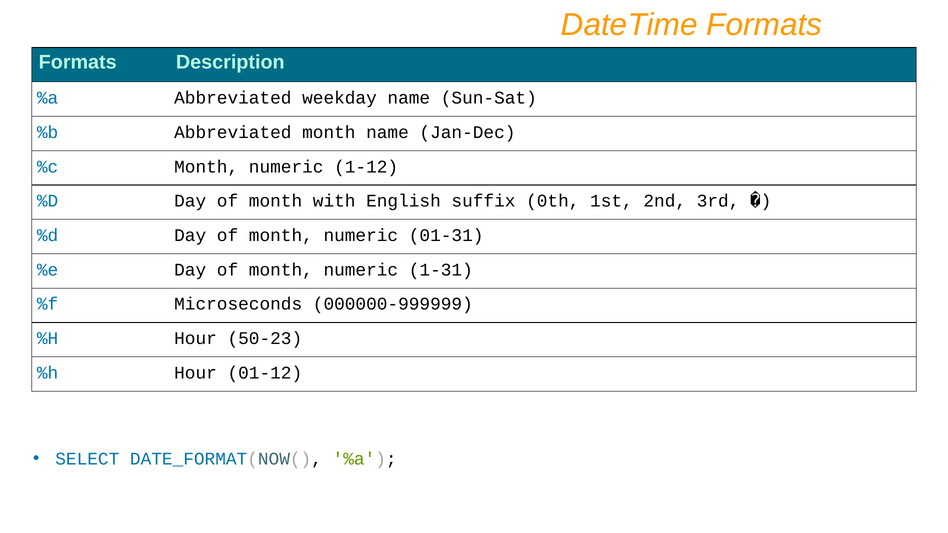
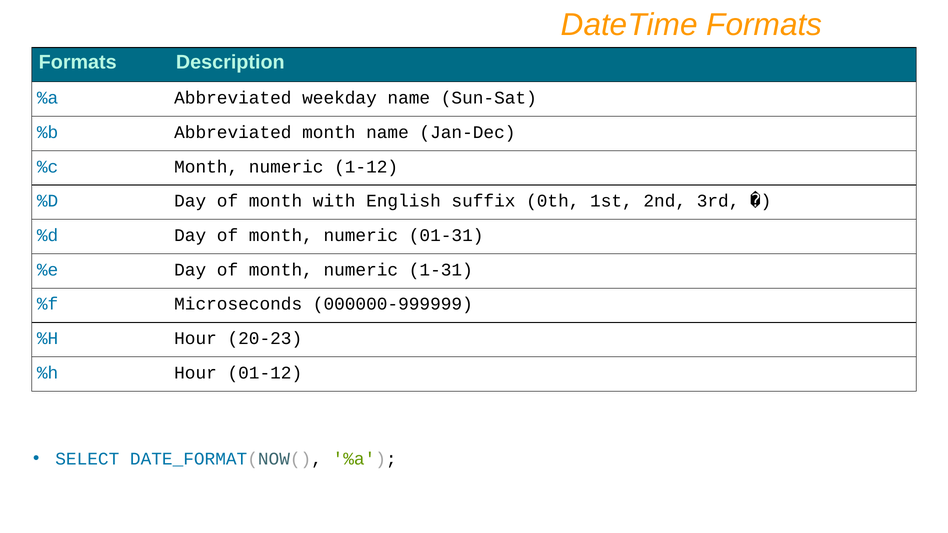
50-23: 50-23 -> 20-23 (265, 339)
